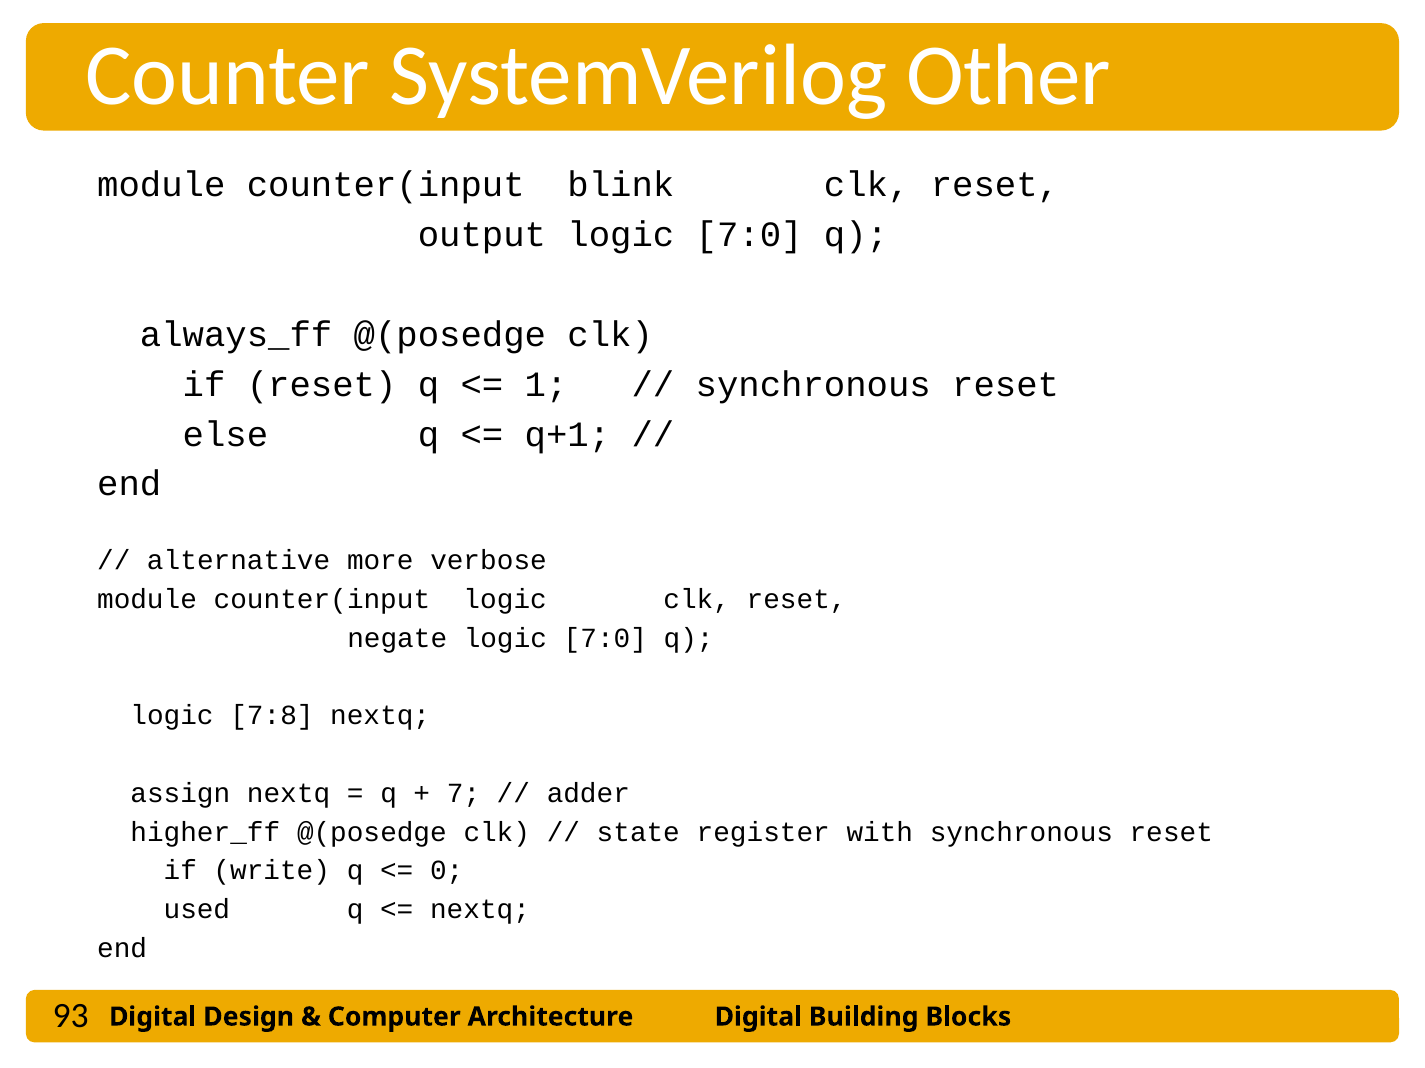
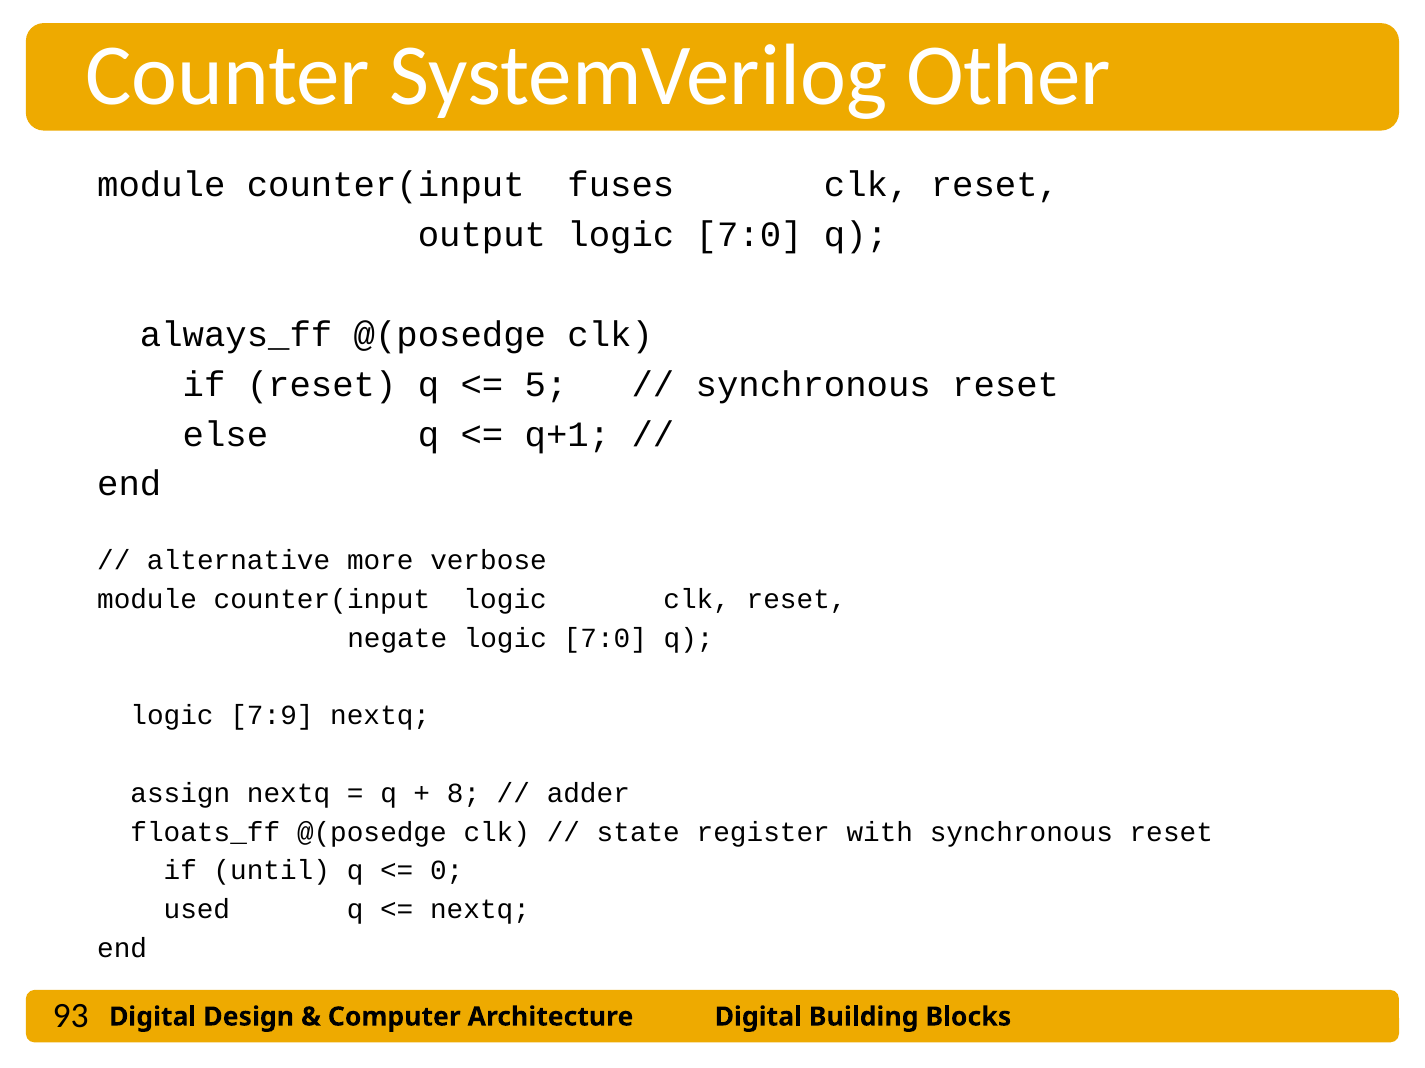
blink: blink -> fuses (621, 185)
1: 1 -> 5 (546, 385)
7:8: 7:8 -> 7:9 (272, 716)
7: 7 -> 8 (464, 794)
higher_ff: higher_ff -> floats_ff (205, 833)
write: write -> until (272, 871)
